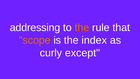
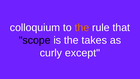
addressing: addressing -> colloquium (35, 28)
scope colour: orange -> black (35, 40)
index: index -> takes (94, 40)
